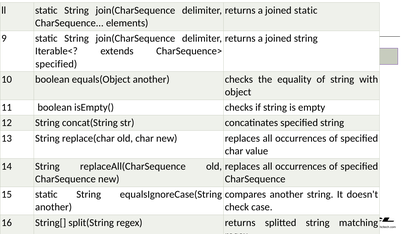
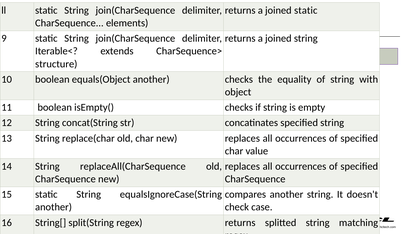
specified: specified -> structure (56, 64)
